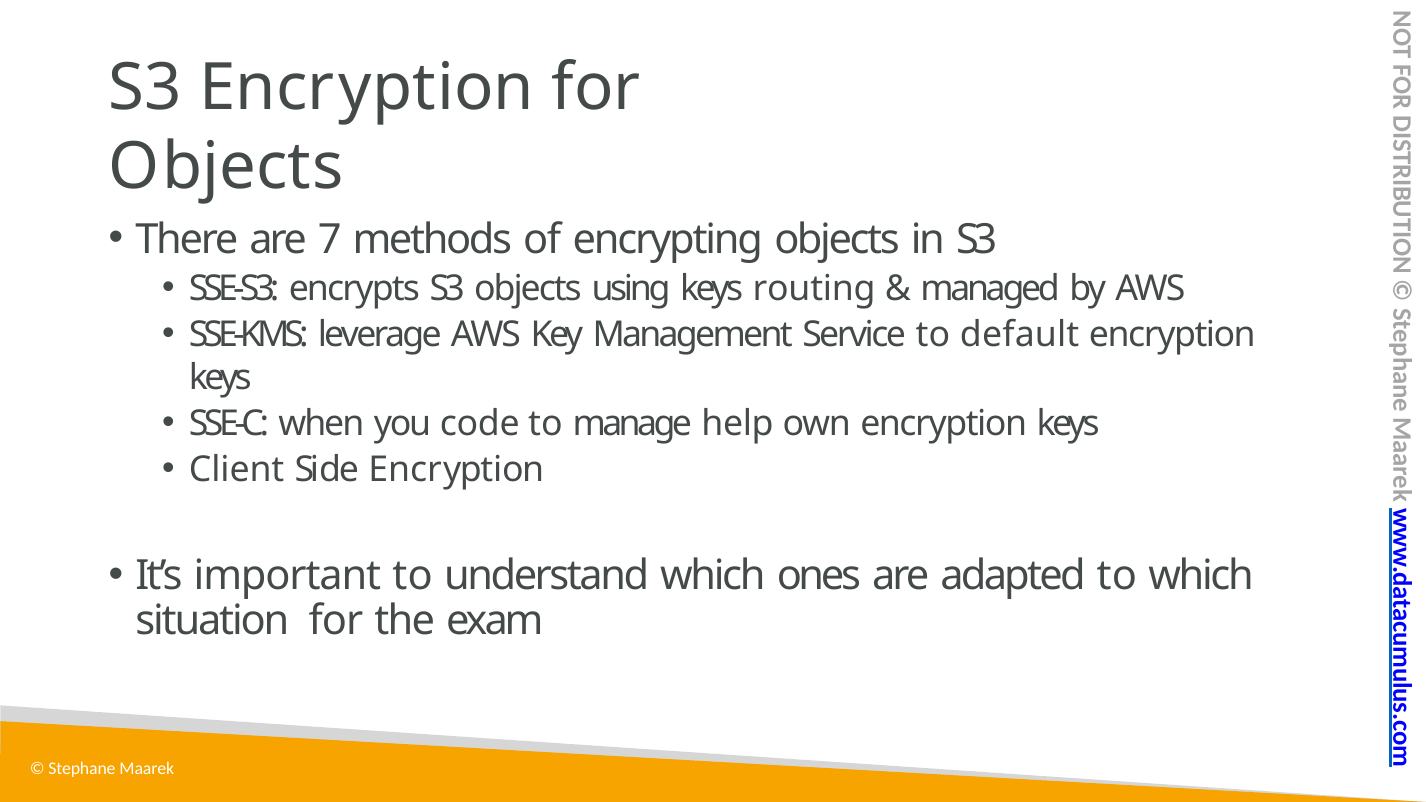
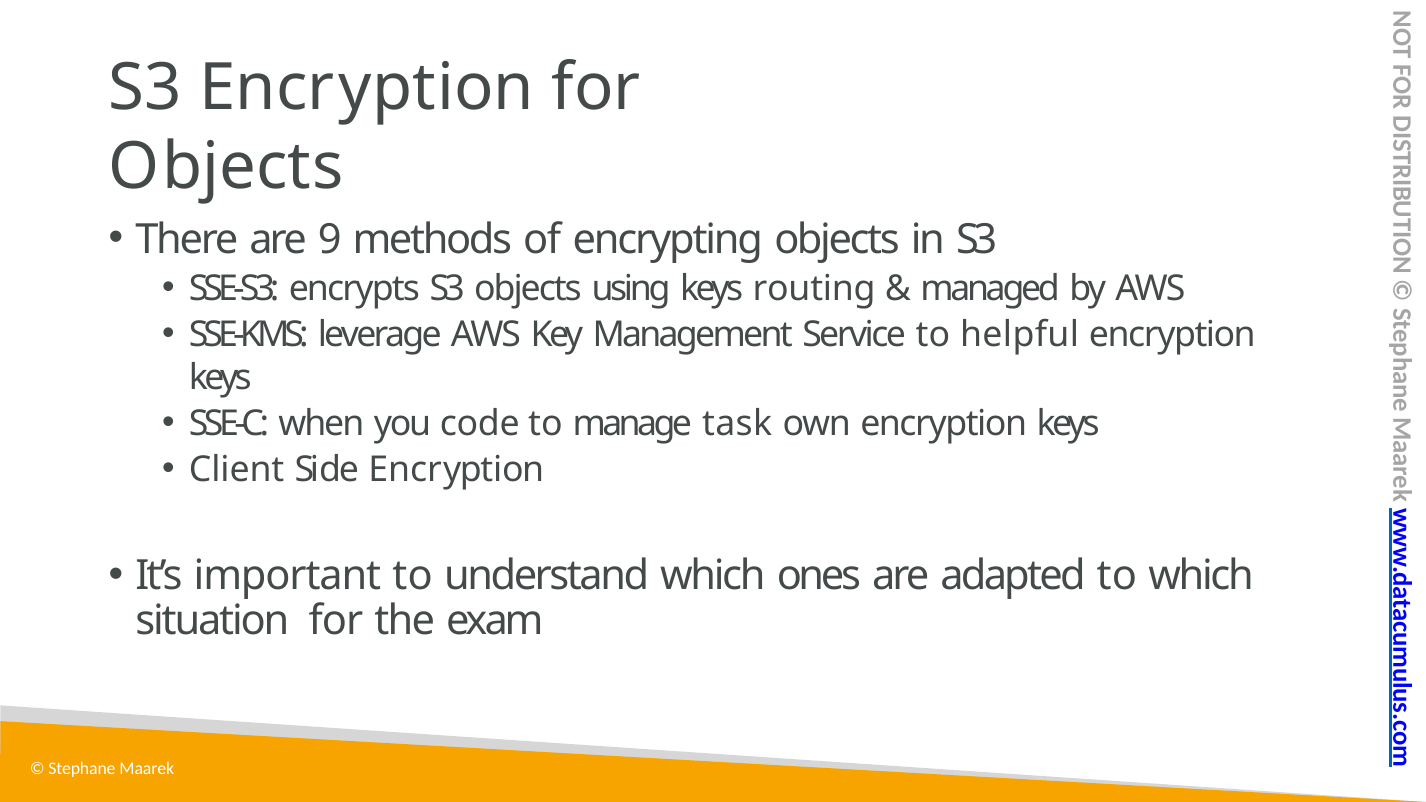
7: 7 -> 9 (330, 239)
default: default -> helpful (1020, 335)
help: help -> task (737, 424)
